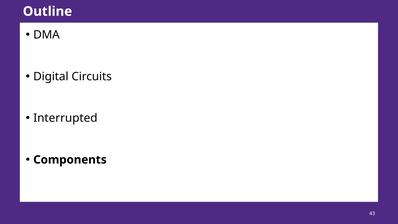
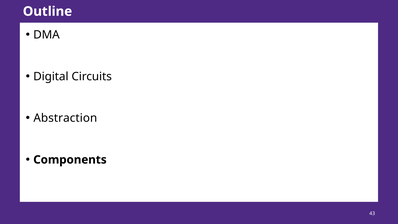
Interrupted: Interrupted -> Abstraction (65, 118)
